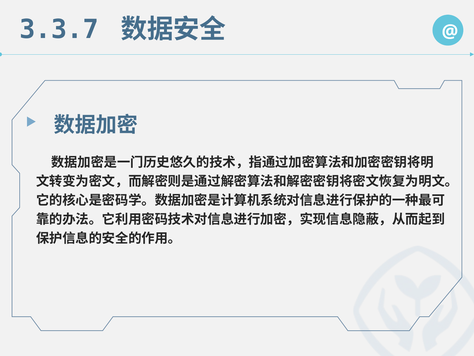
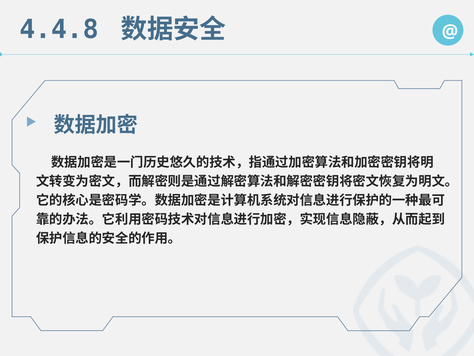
3.3.7: 3.3.7 -> 4.4.8 (59, 30)
